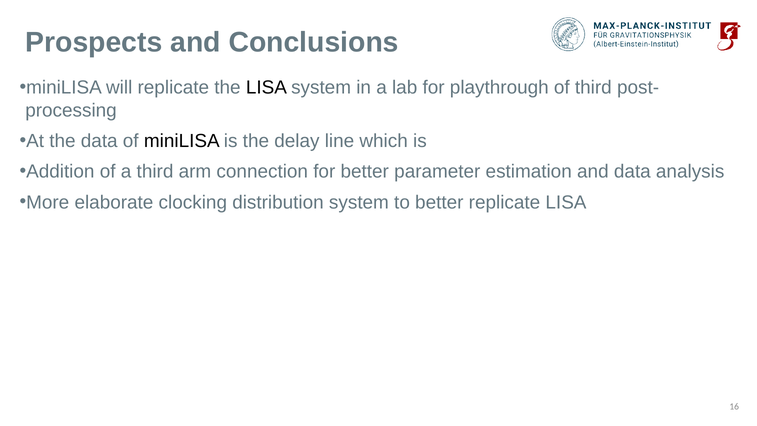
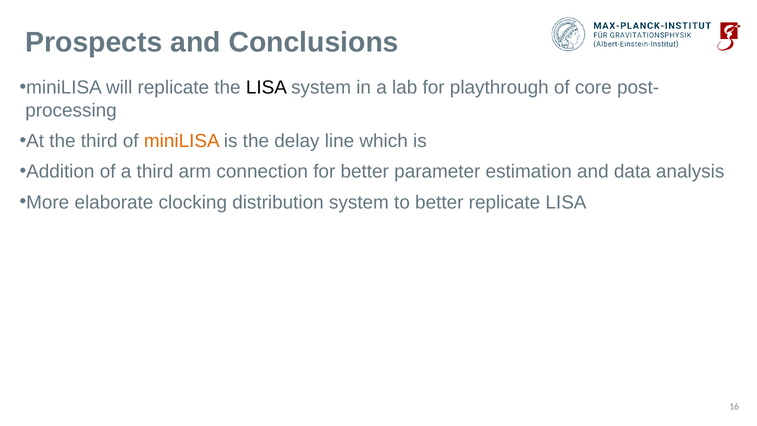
of third: third -> core (593, 88)
the data: data -> third (99, 141)
miniLISA colour: black -> orange (182, 141)
